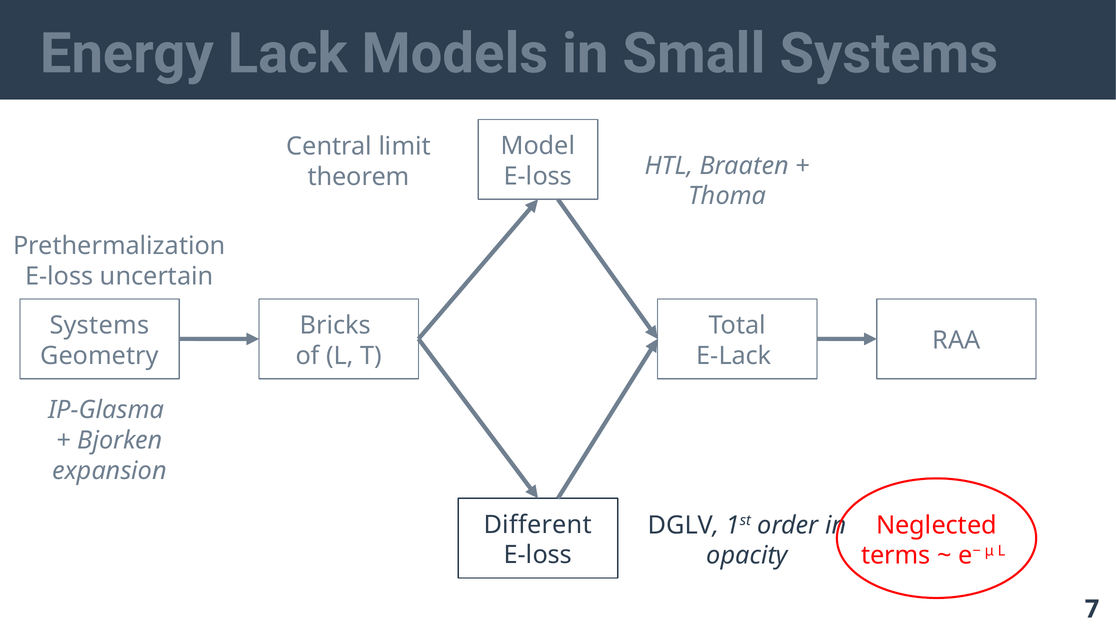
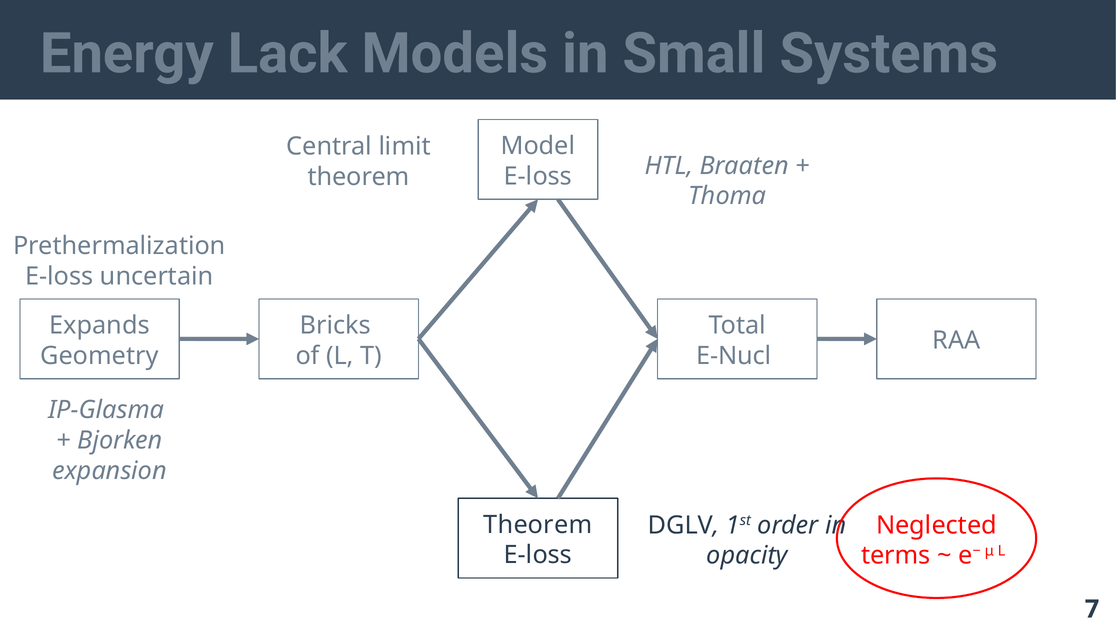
Systems: Systems -> Expands (100, 325)
E-Lack: E-Lack -> E-Nucl (734, 356)
Different: Different -> Theorem (538, 525)
